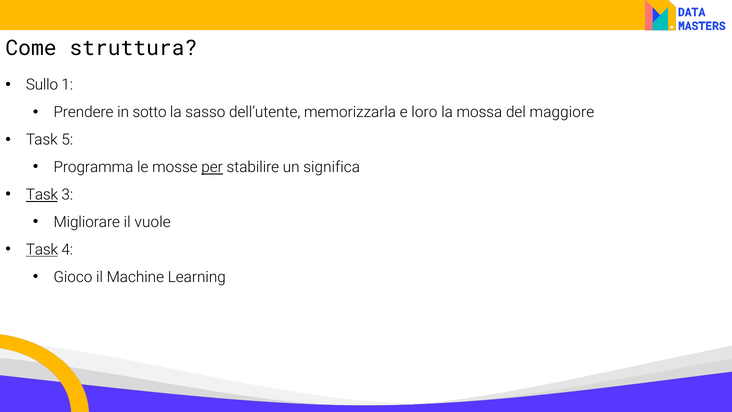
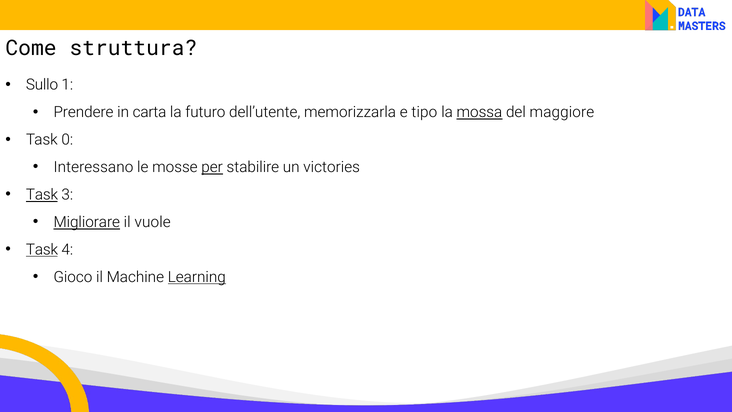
sotto: sotto -> carta (150, 112)
sasso: sasso -> futuro (205, 112)
loro: loro -> tipo (424, 112)
mossa underline: none -> present (479, 112)
5: 5 -> 0 (67, 140)
Programma: Programma -> Interessano (93, 167)
significa: significa -> victories (332, 167)
Migliorare underline: none -> present (87, 222)
Learning underline: none -> present (197, 277)
